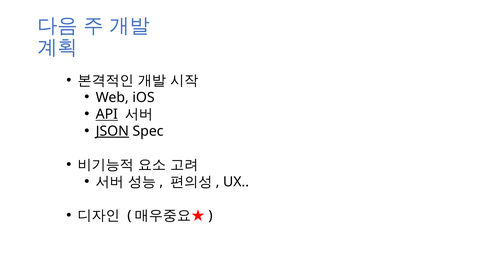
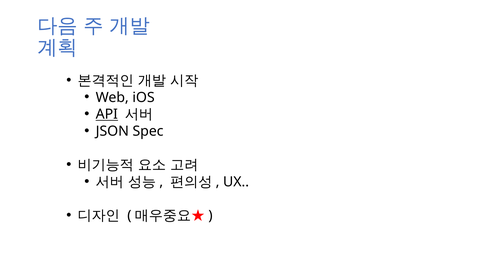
JSON underline: present -> none (112, 131)
